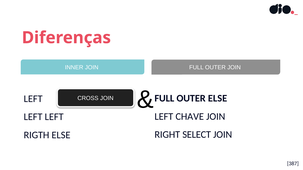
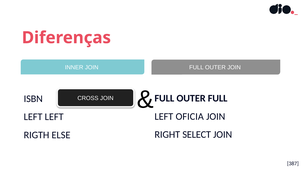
OUTER ELSE: ELSE -> FULL (218, 99)
LEFT: LEFT -> ISBN (33, 99)
CHAVE: CHAVE -> OFICIA (190, 117)
